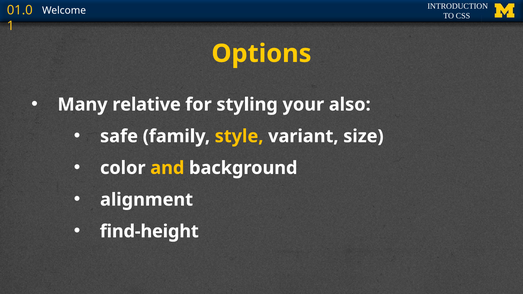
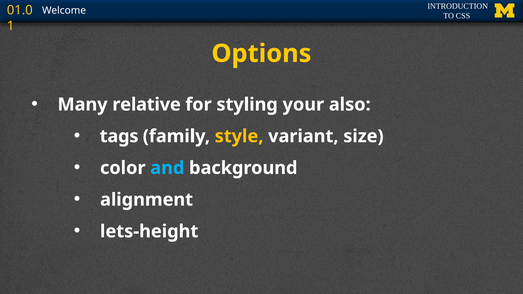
safe: safe -> tags (119, 136)
and colour: yellow -> light blue (167, 168)
find-height: find-height -> lets-height (149, 232)
